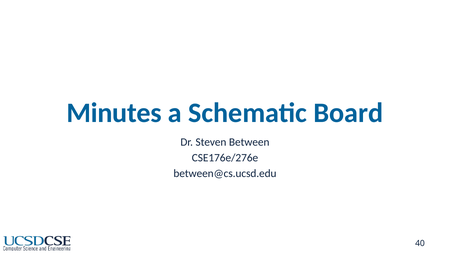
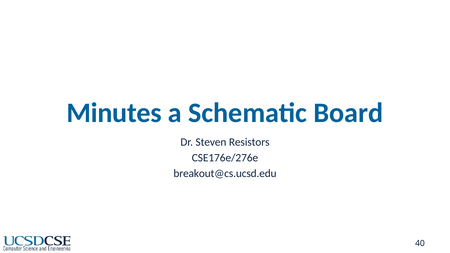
Between: Between -> Resistors (249, 142)
between@cs.ucsd.edu: between@cs.ucsd.edu -> breakout@cs.ucsd.edu (225, 174)
